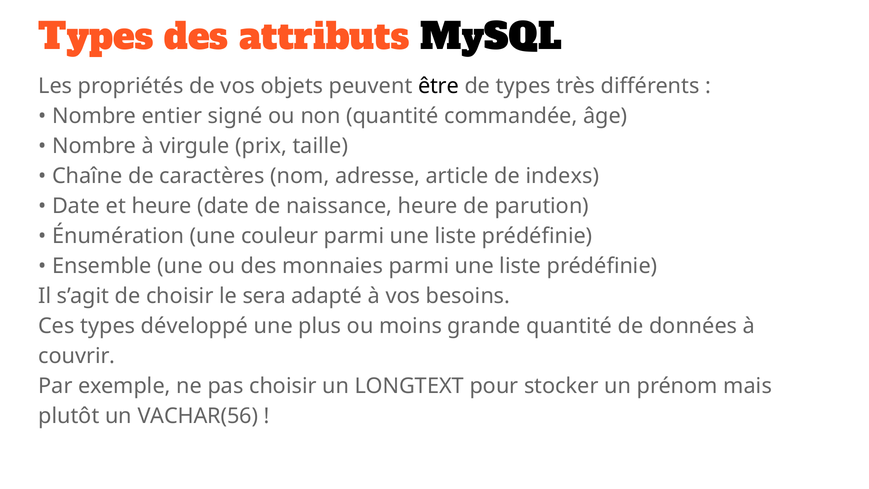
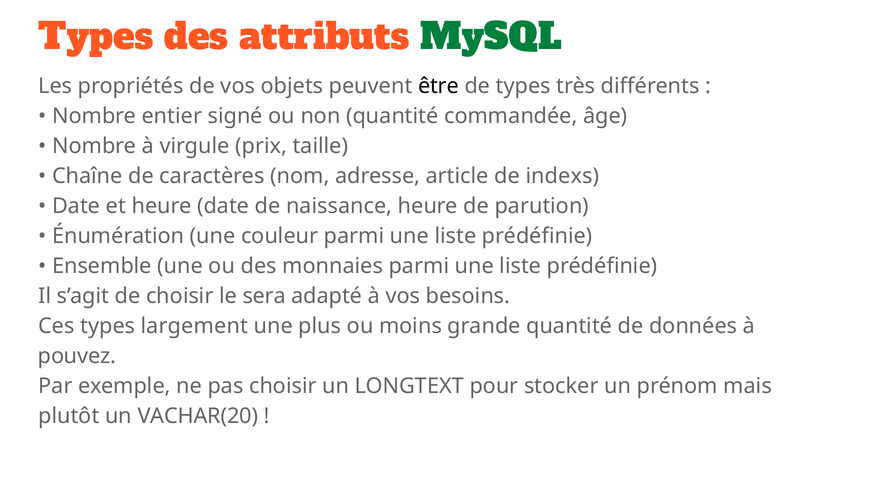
MySQL colour: black -> green (491, 37)
développé: développé -> largement (194, 326)
couvrir: couvrir -> pouvez (77, 356)
VACHAR(56: VACHAR(56 -> VACHAR(20 (198, 416)
